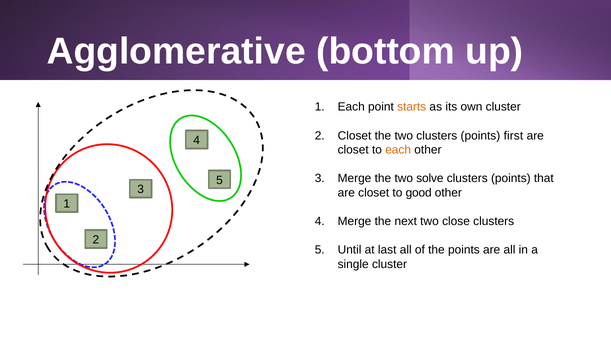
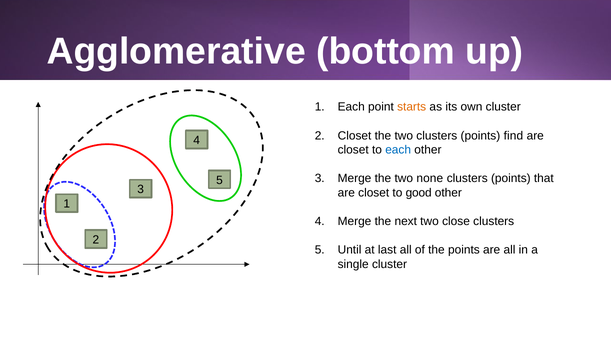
first: first -> find (513, 136)
each colour: orange -> blue (398, 150)
solve: solve -> none (430, 178)
